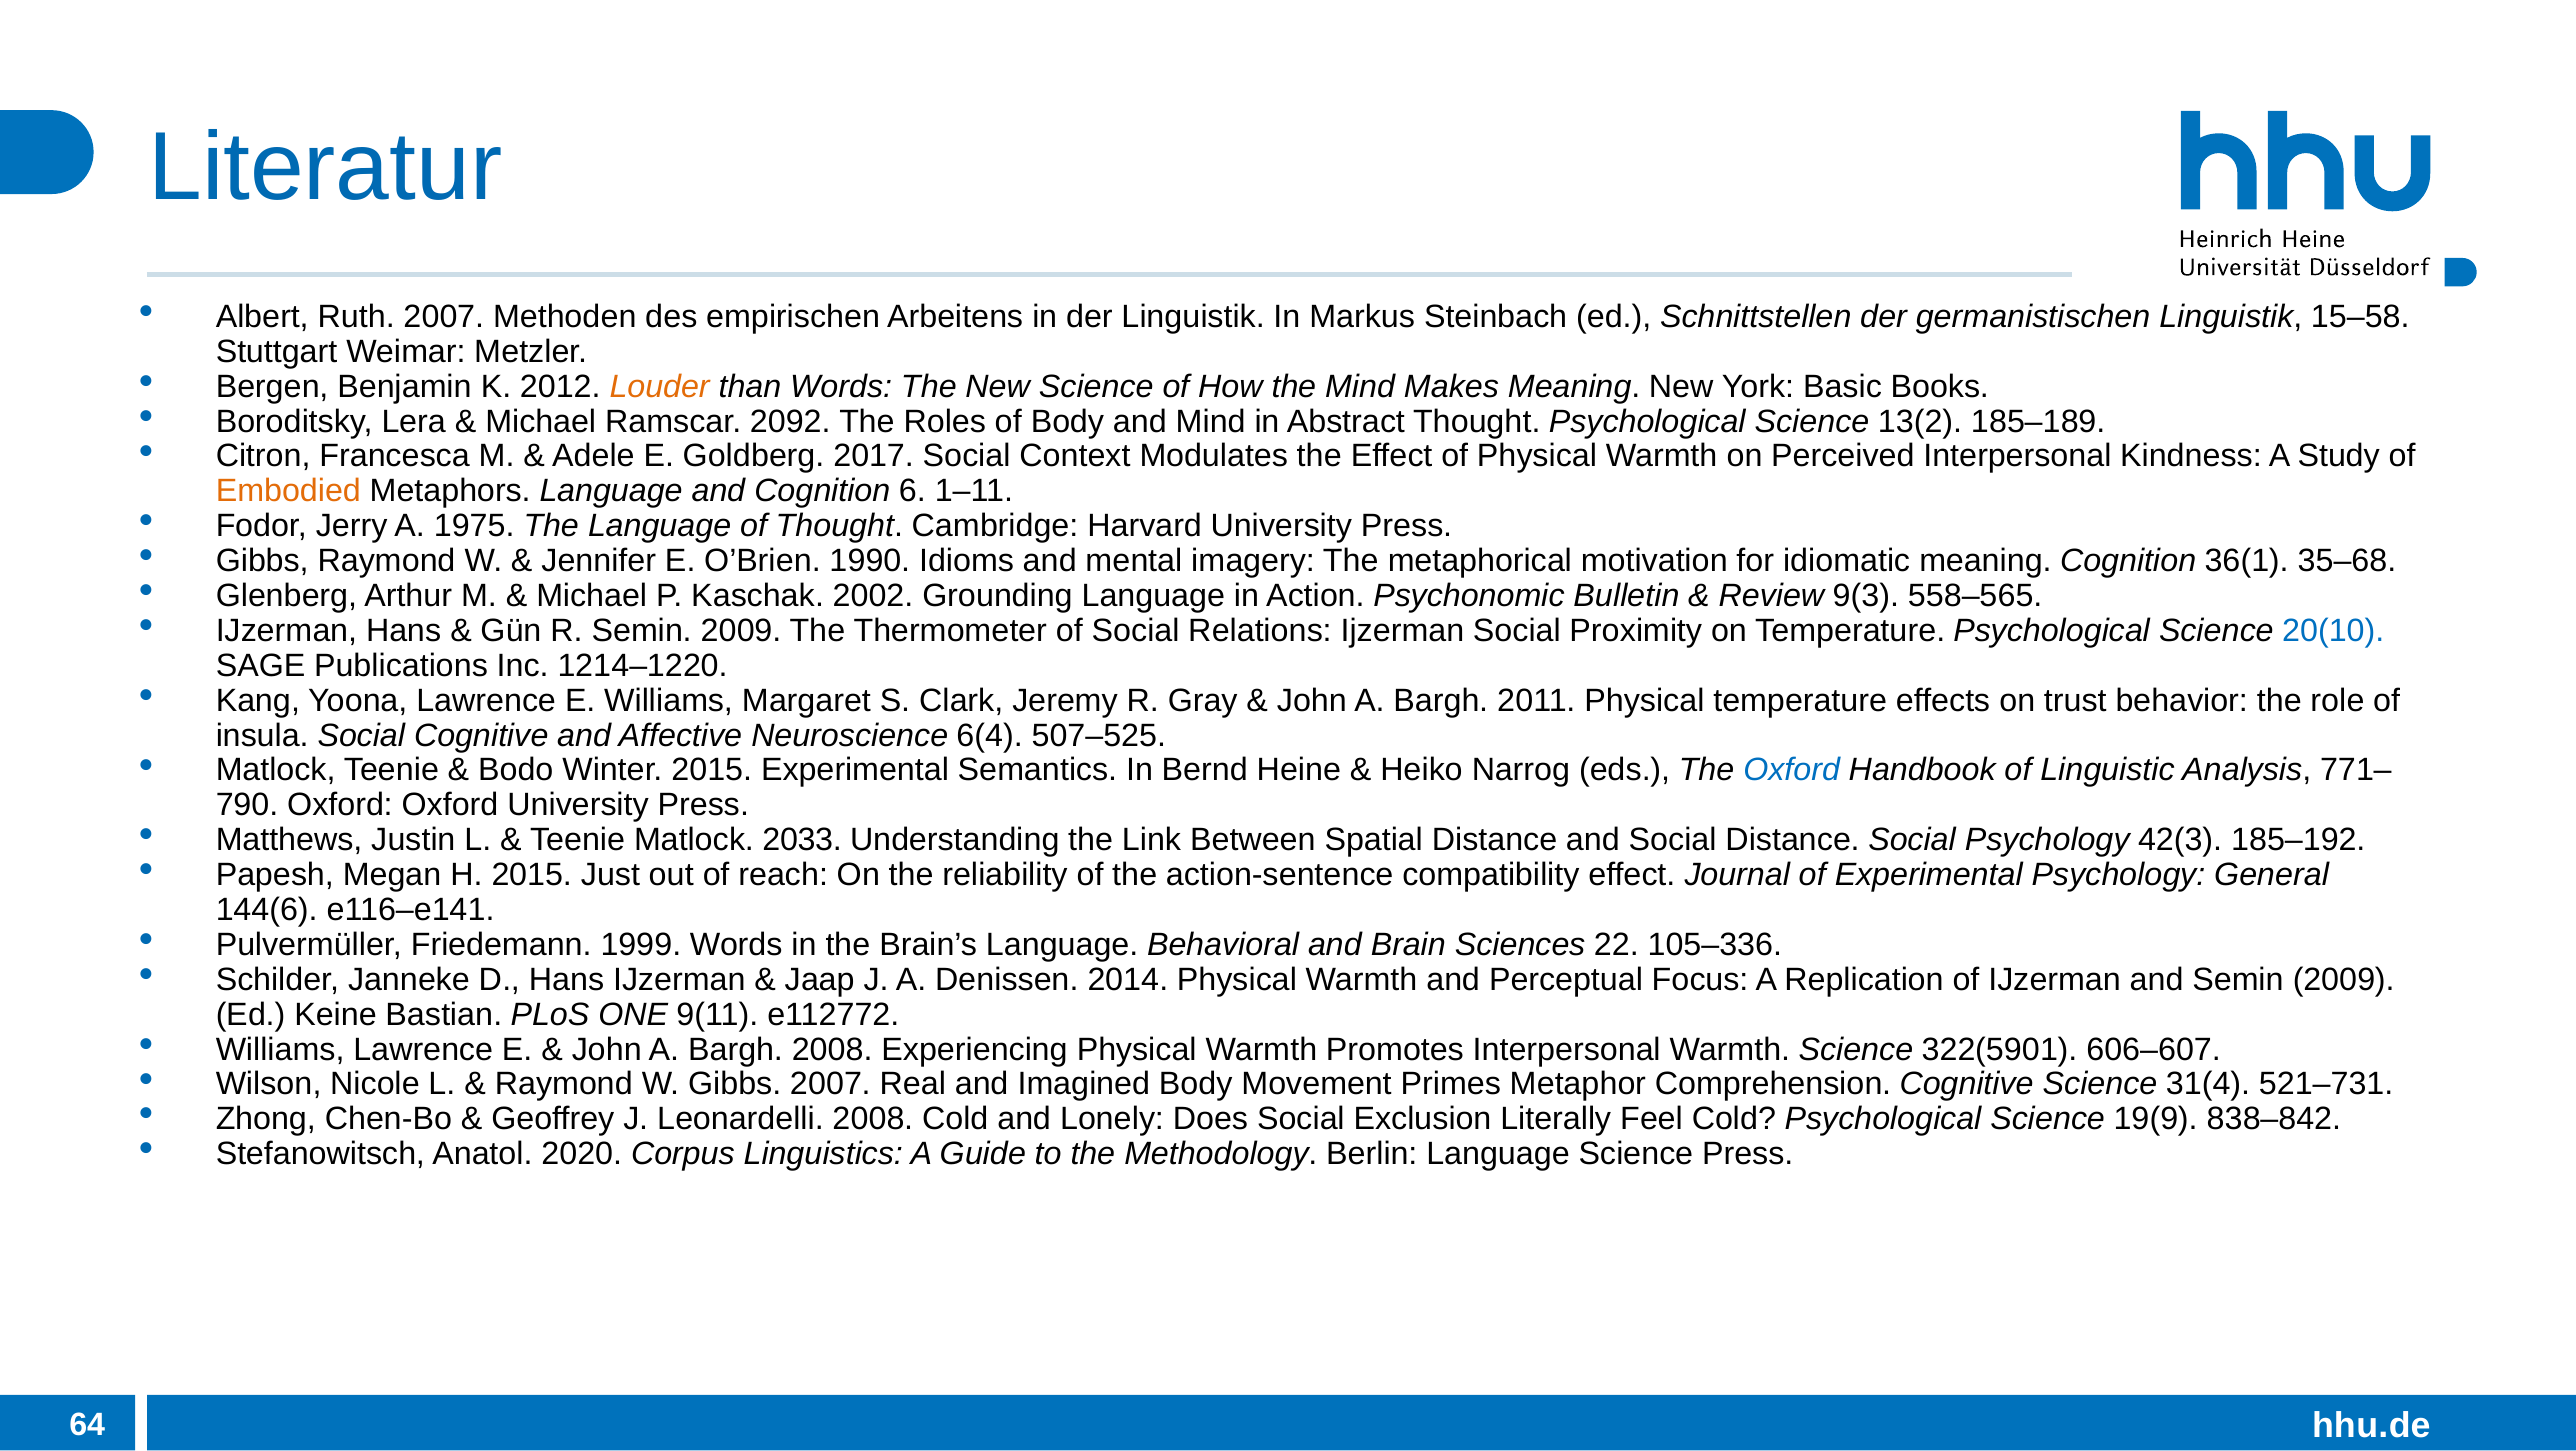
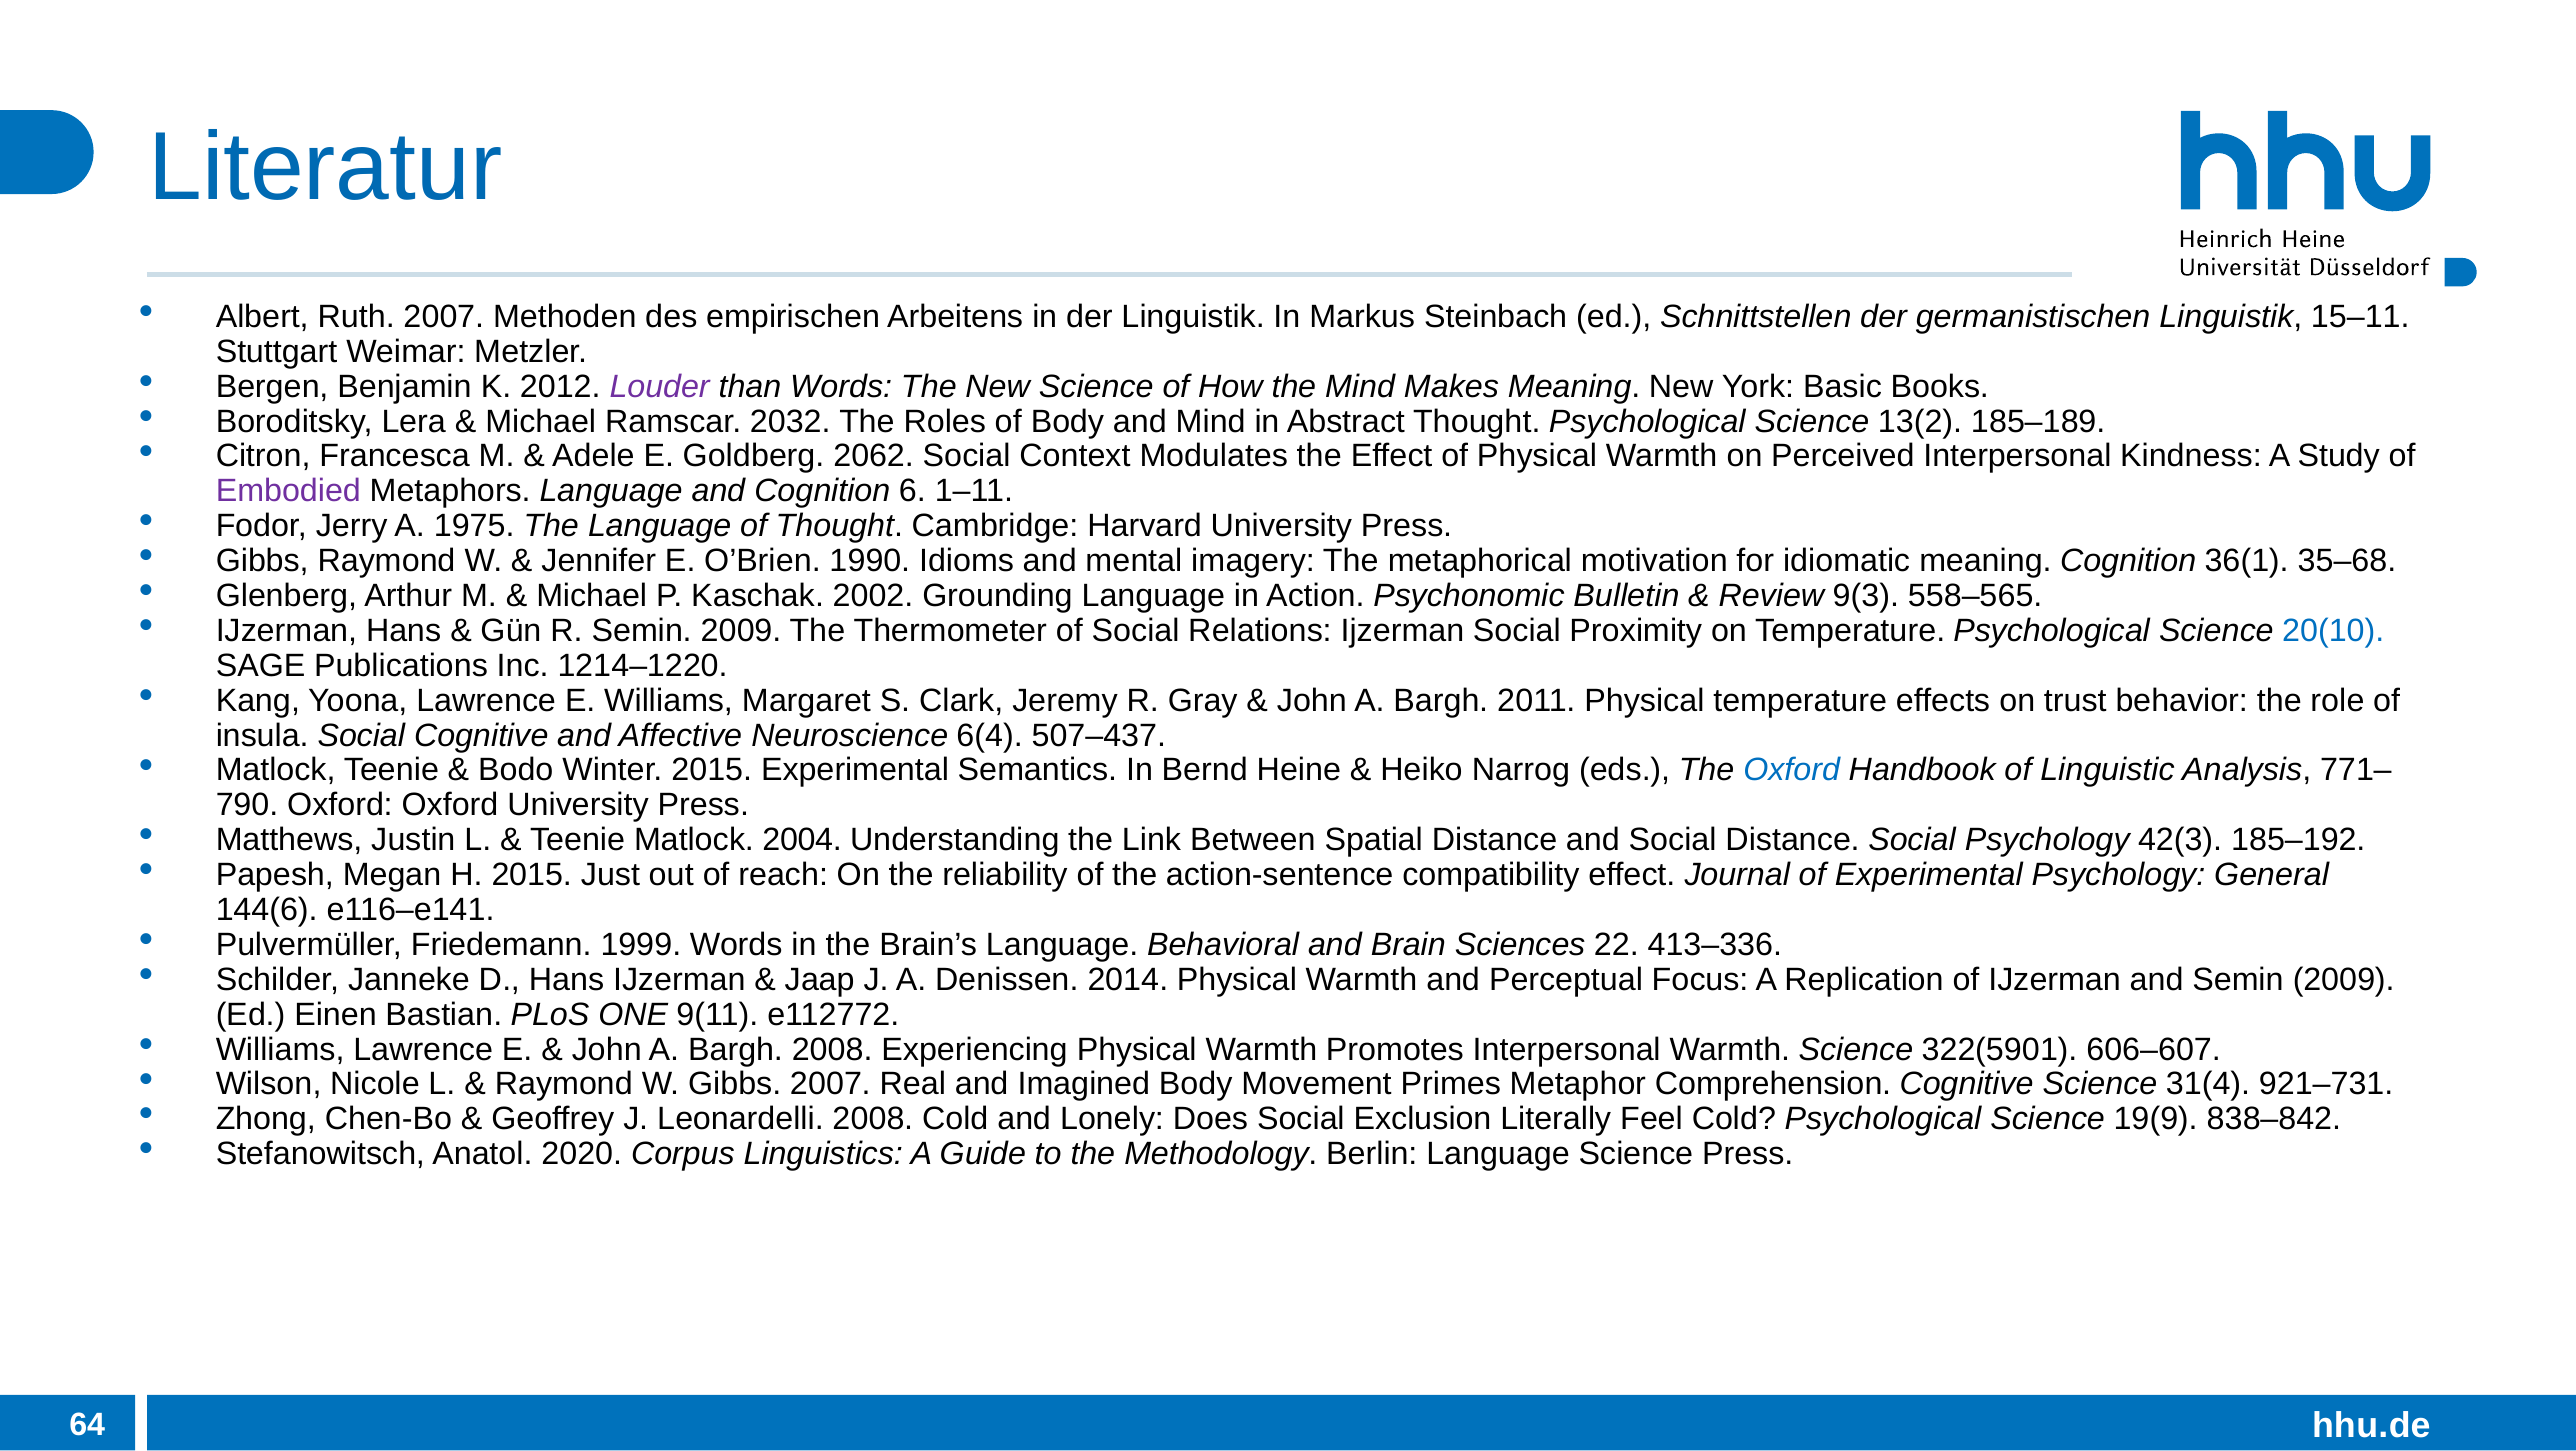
15–58: 15–58 -> 15–11 (2360, 317)
Louder colour: orange -> purple (660, 386)
2092: 2092 -> 2032 (790, 421)
2017: 2017 -> 2062 (874, 456)
Embodied colour: orange -> purple (288, 491)
507–525: 507–525 -> 507–437 (1099, 735)
2033: 2033 -> 2004 (802, 840)
105–336: 105–336 -> 413–336 (1715, 945)
Keine: Keine -> Einen (336, 1014)
521–731: 521–731 -> 921–731 (2326, 1084)
